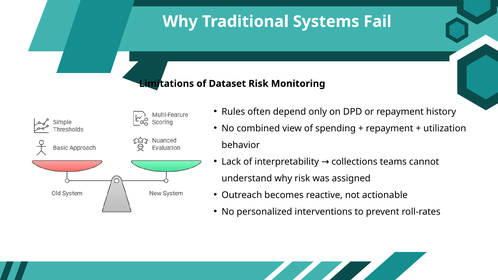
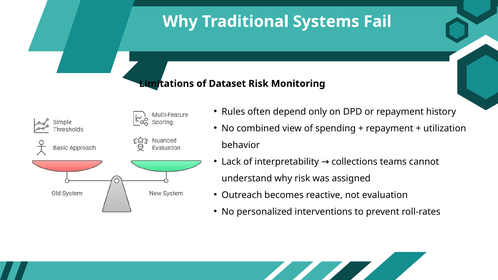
actionable: actionable -> evaluation (385, 195)
